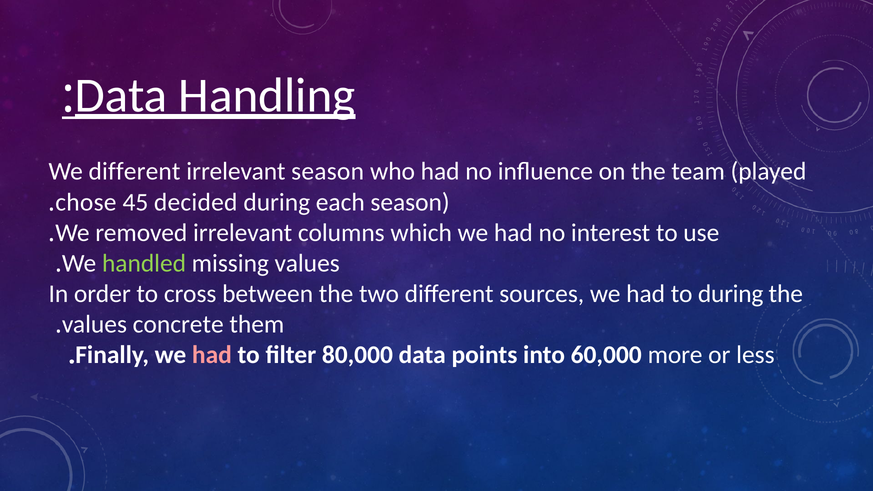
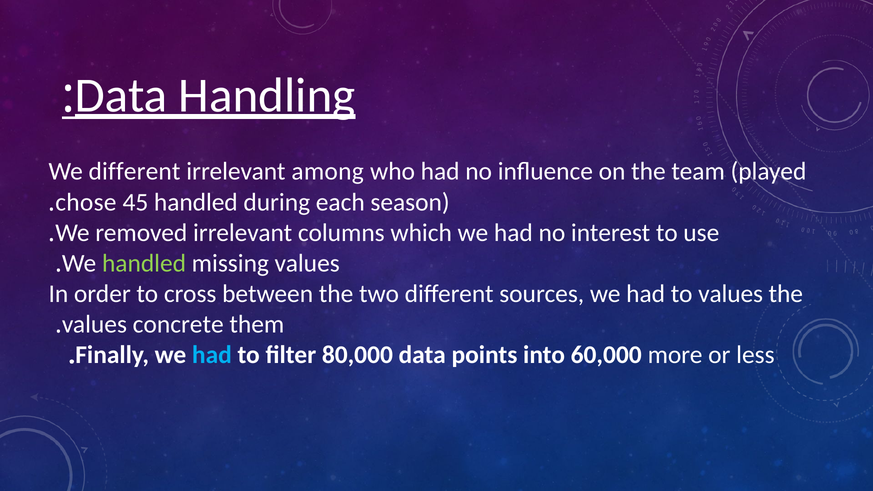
irrelevant season: season -> among (328, 172)
45 decided: decided -> handled (196, 202)
to during: during -> values (731, 294)
had colour: pink -> light blue (212, 355)
